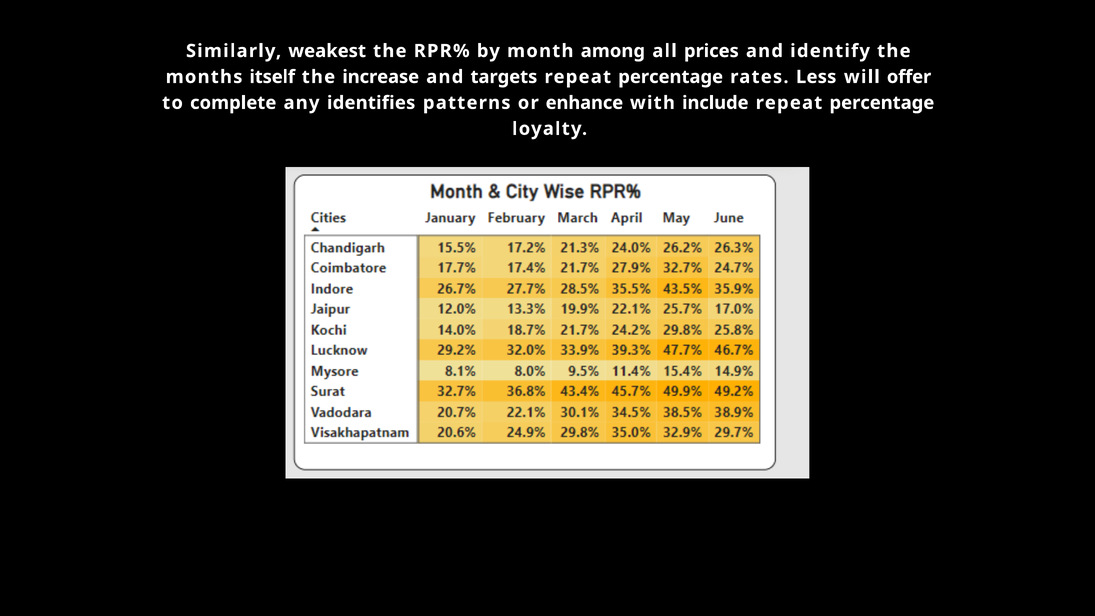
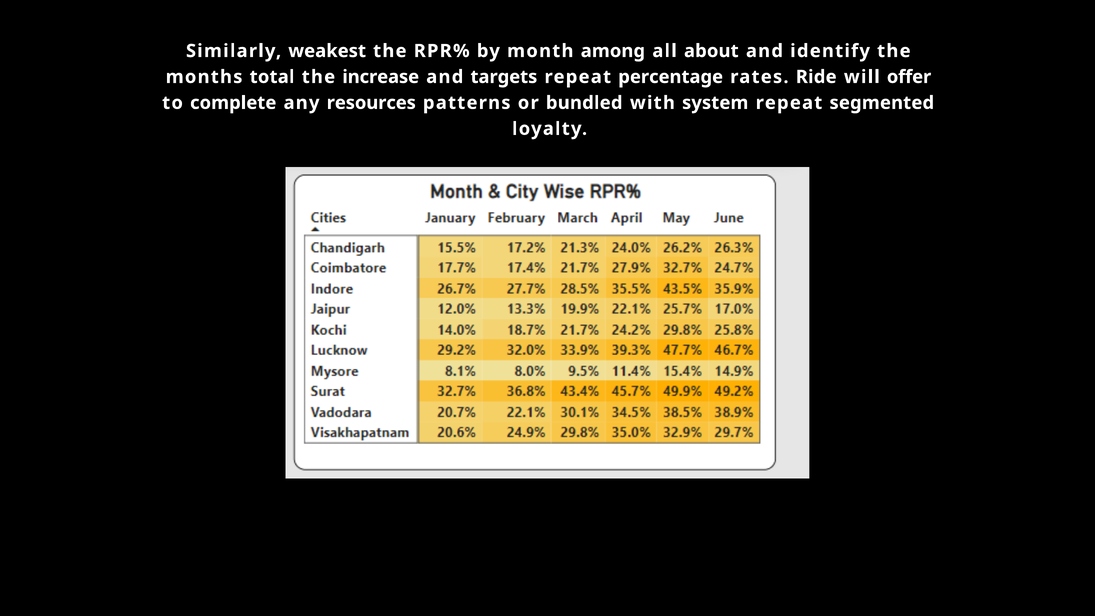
prices: prices -> about (711, 51)
itself: itself -> total (272, 77)
Less: Less -> Ride (816, 77)
identifies: identifies -> resources (371, 103)
enhance: enhance -> bundled (584, 103)
include: include -> system (715, 103)
percentage: percentage -> segmented (882, 103)
